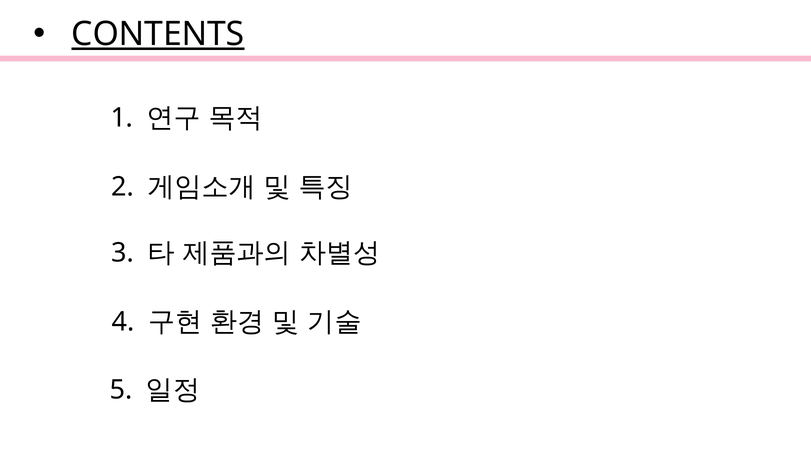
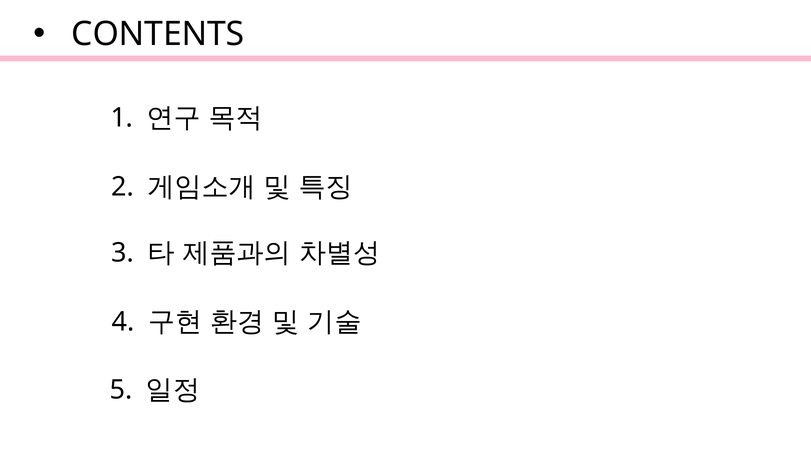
CONTENTS underline: present -> none (158, 34)
